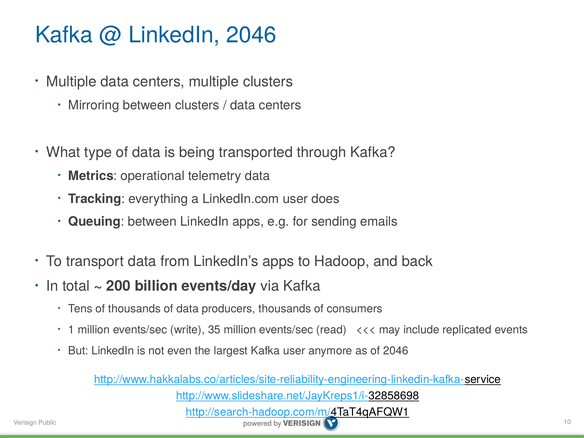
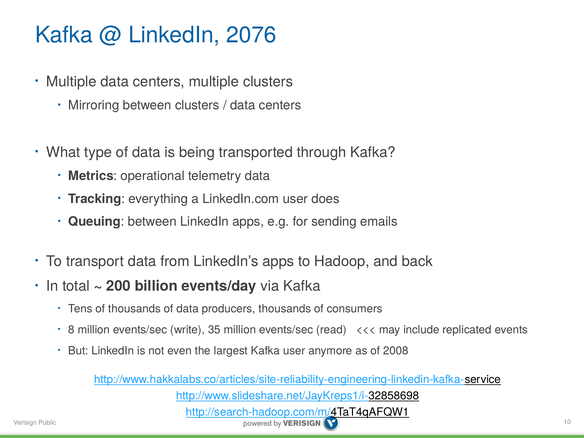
LinkedIn 2046: 2046 -> 2076 (251, 35)
1: 1 -> 8 (71, 330)
of 2046: 2046 -> 2008 (396, 351)
